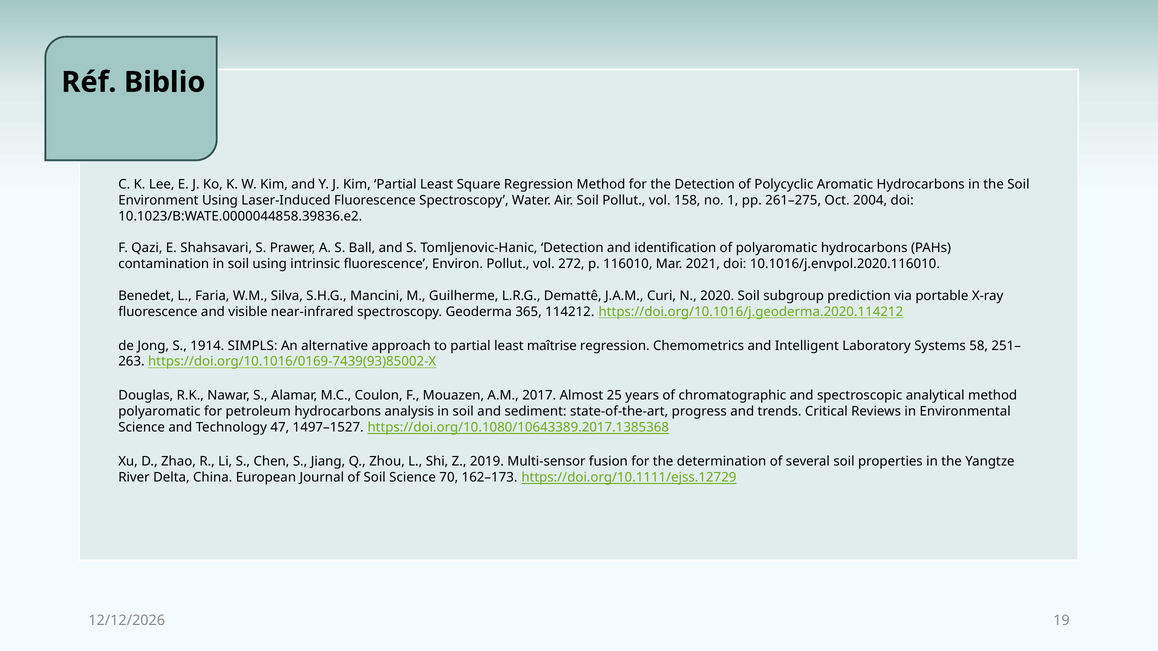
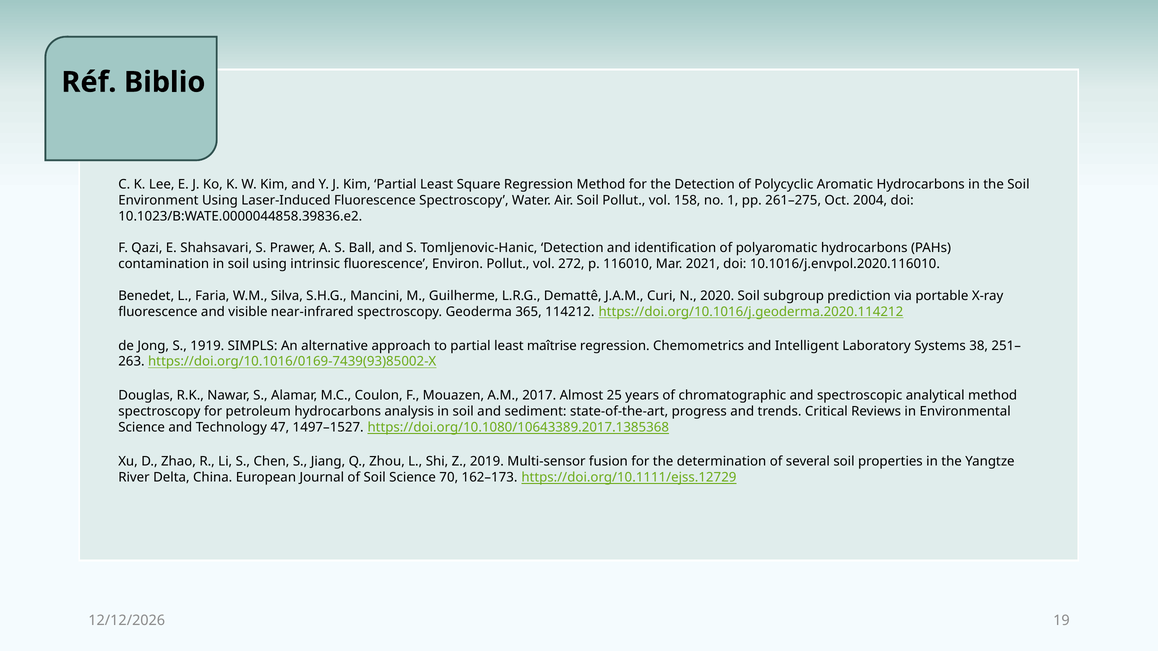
1914: 1914 -> 1919 (207, 346)
58: 58 -> 38 (979, 346)
polyaromatic: polyaromatic -> spectroscopy (159, 412)
